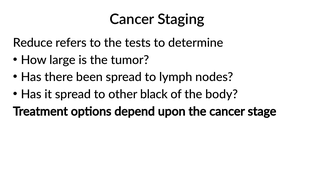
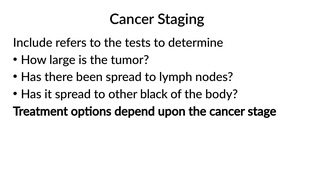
Reduce: Reduce -> Include (33, 43)
